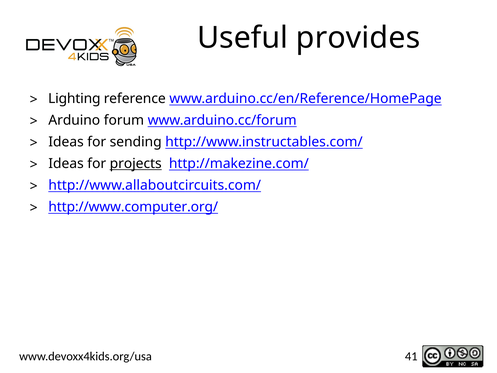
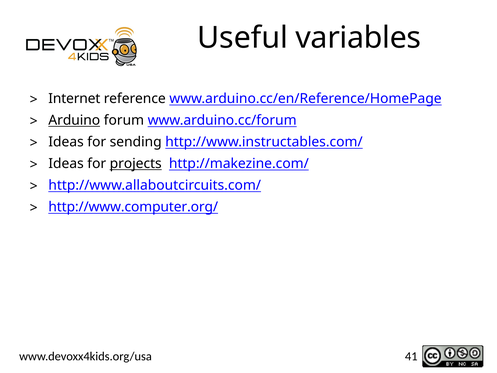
provides: provides -> variables (358, 38)
Lighting: Lighting -> Internet (74, 99)
Arduino underline: none -> present (74, 120)
